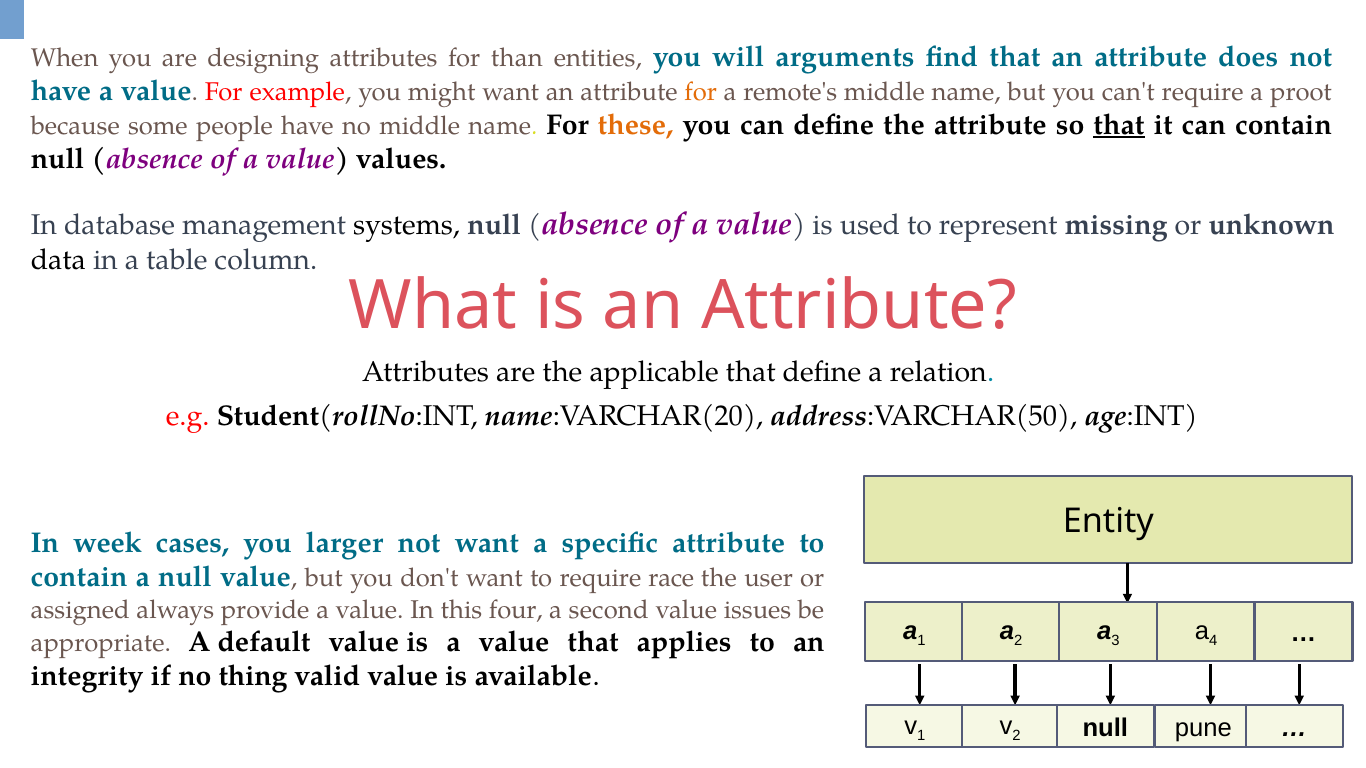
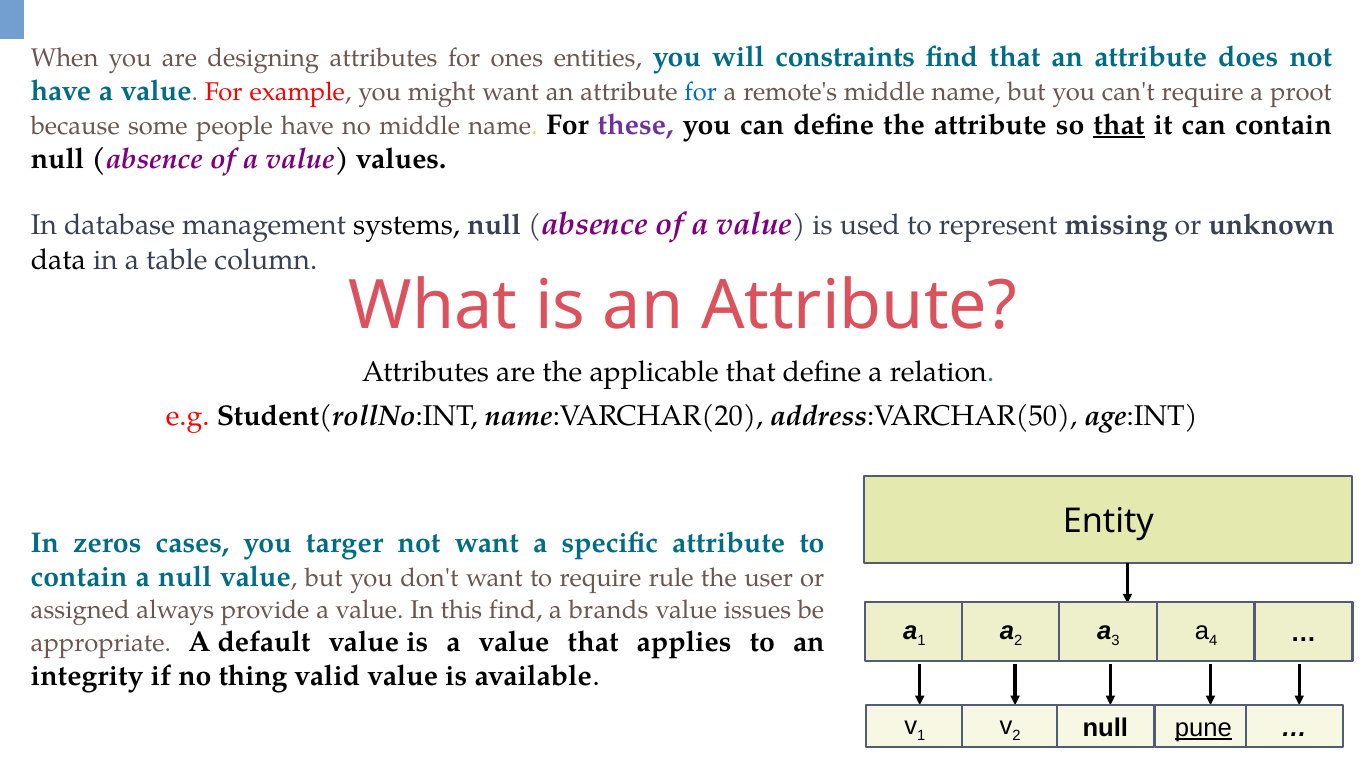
than: than -> ones (517, 58)
arguments: arguments -> constraints (845, 57)
for colour: orange -> blue (701, 92)
these colour: orange -> purple (636, 125)
week: week -> zeros (107, 544)
larger: larger -> targer (344, 544)
race: race -> rule (671, 579)
this four: four -> find (516, 610)
second: second -> brands (609, 610)
pune underline: none -> present (1203, 728)
